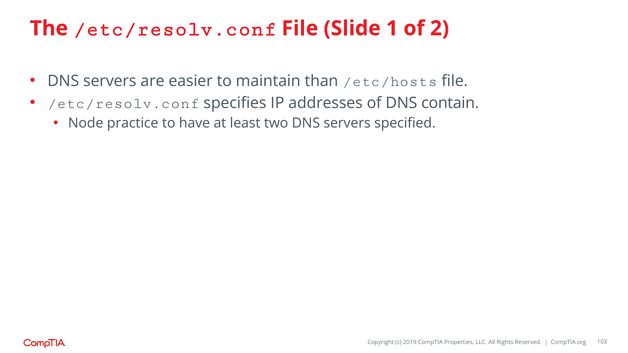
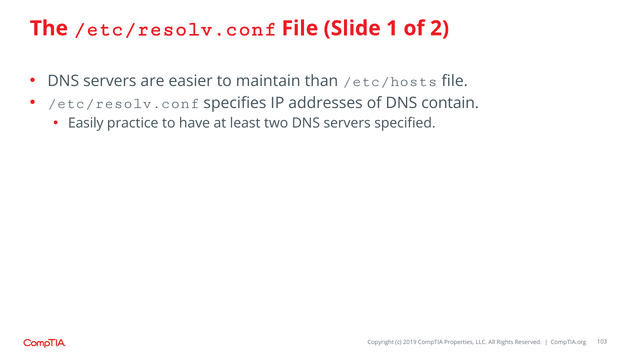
Node: Node -> Easily (86, 123)
